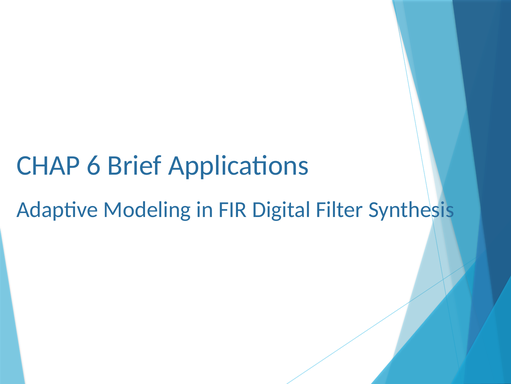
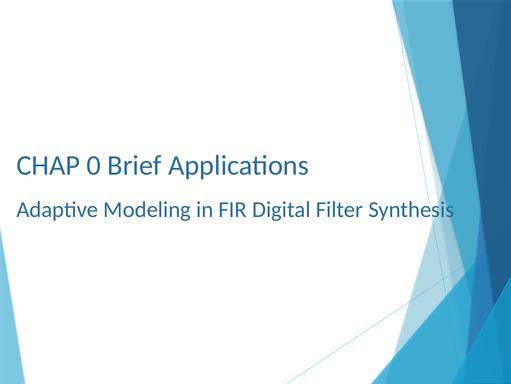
6: 6 -> 0 (94, 165)
